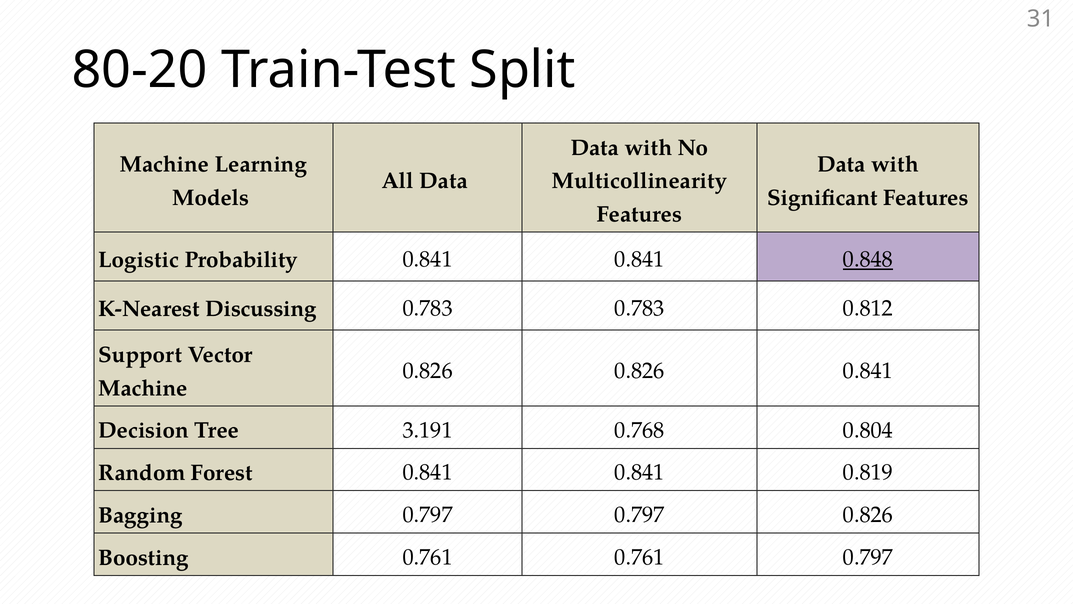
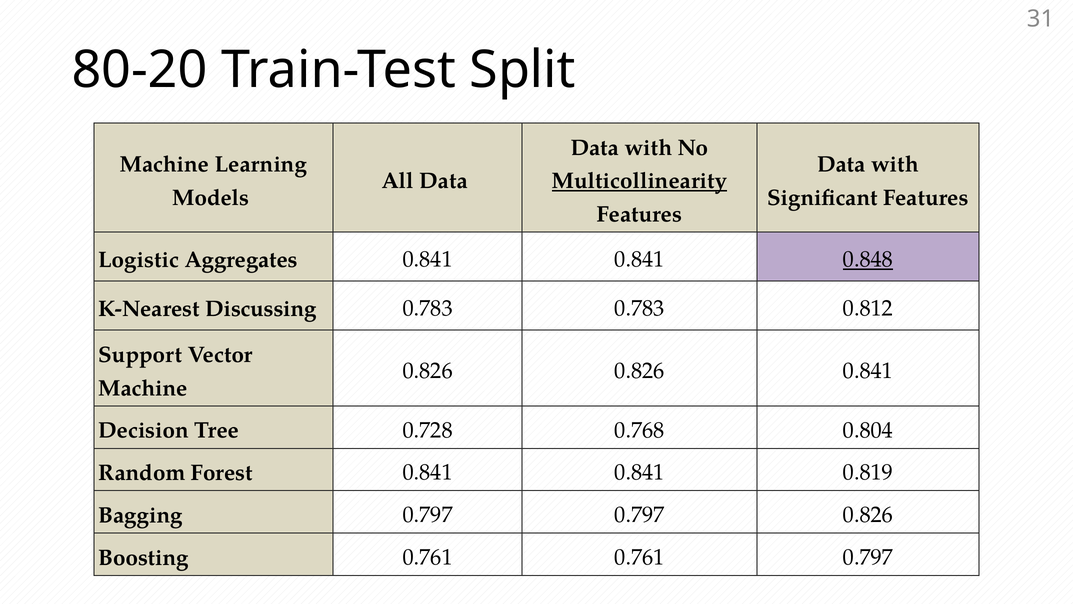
Multicollinearity underline: none -> present (639, 181)
Probability: Probability -> Aggregates (241, 260)
3.191: 3.191 -> 0.728 (428, 430)
